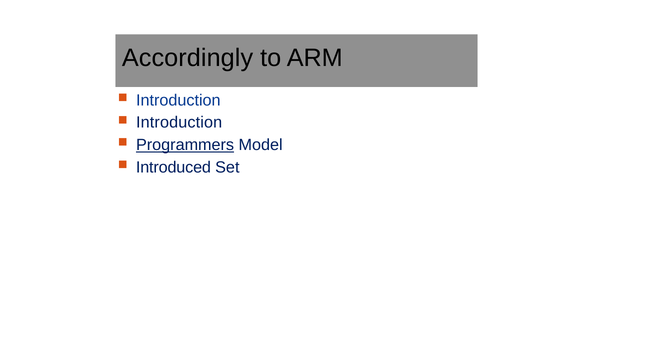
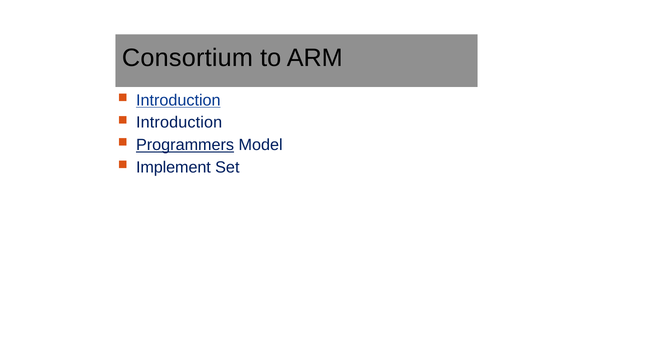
Accordingly: Accordingly -> Consortium (187, 58)
Introduction underline: none -> present (178, 100)
Introduced: Introduced -> Implement (173, 167)
